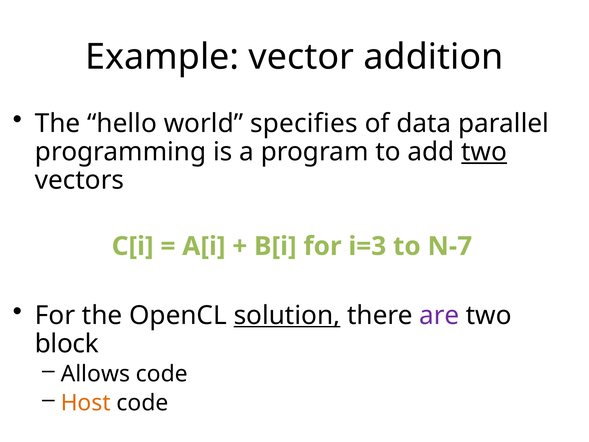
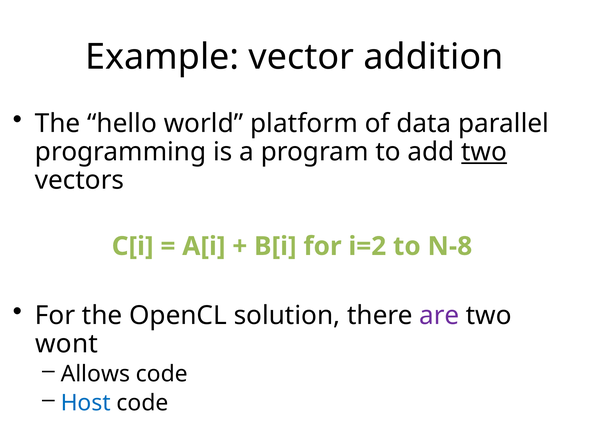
specifies: specifies -> platform (304, 124)
i=3: i=3 -> i=2 (367, 246)
N-7: N-7 -> N-8 (450, 246)
solution underline: present -> none (287, 315)
block: block -> wont (67, 344)
Host colour: orange -> blue (86, 403)
